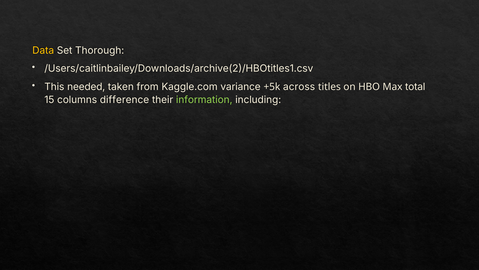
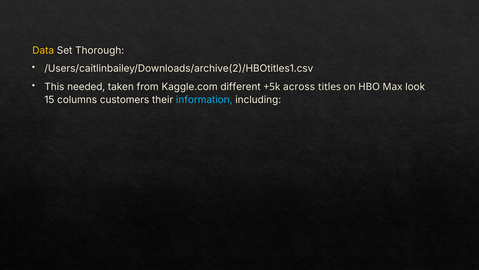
variance: variance -> different (241, 87)
total: total -> look (415, 87)
difference: difference -> customers (125, 100)
information colour: light green -> light blue (204, 100)
